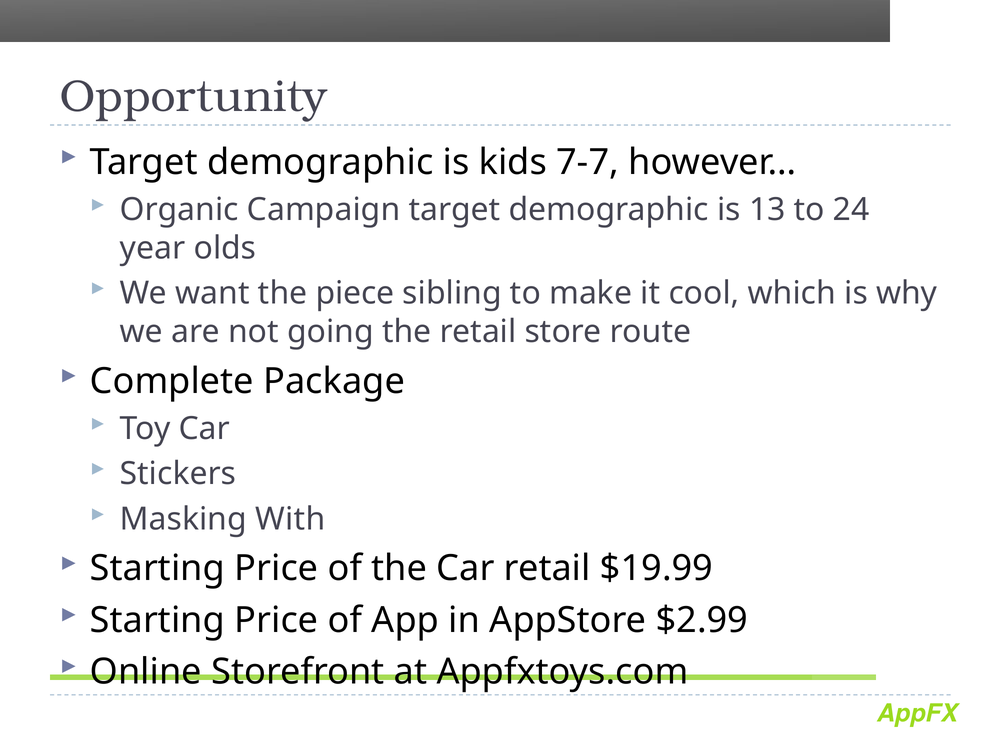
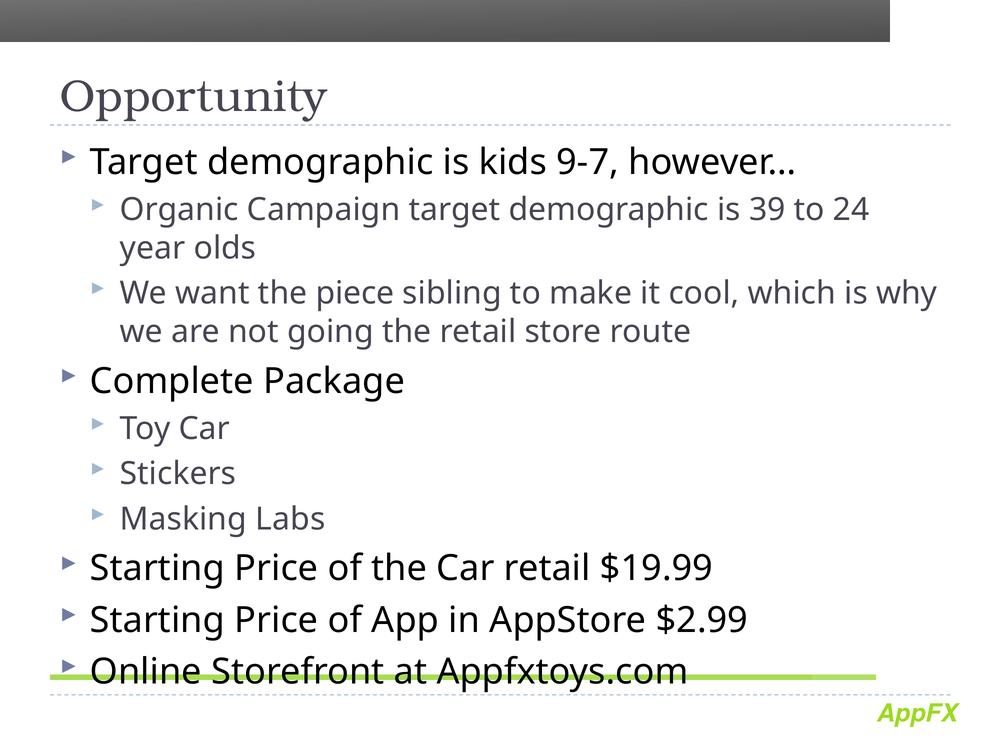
7-7: 7-7 -> 9-7 (588, 163)
13: 13 -> 39 (767, 210)
With: With -> Labs (290, 520)
